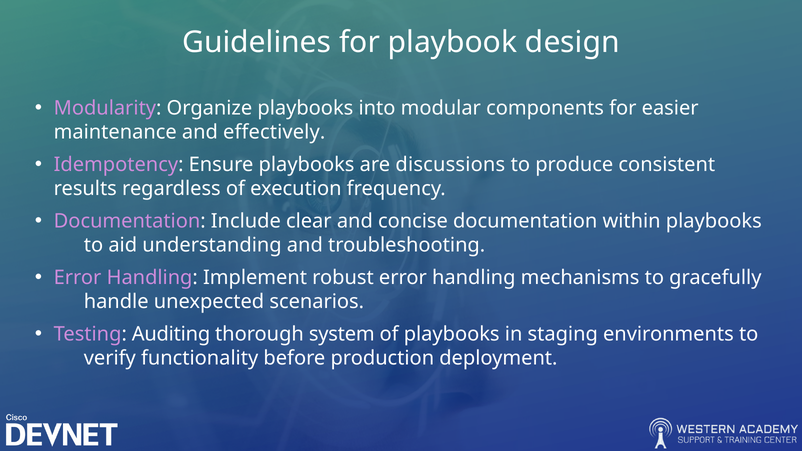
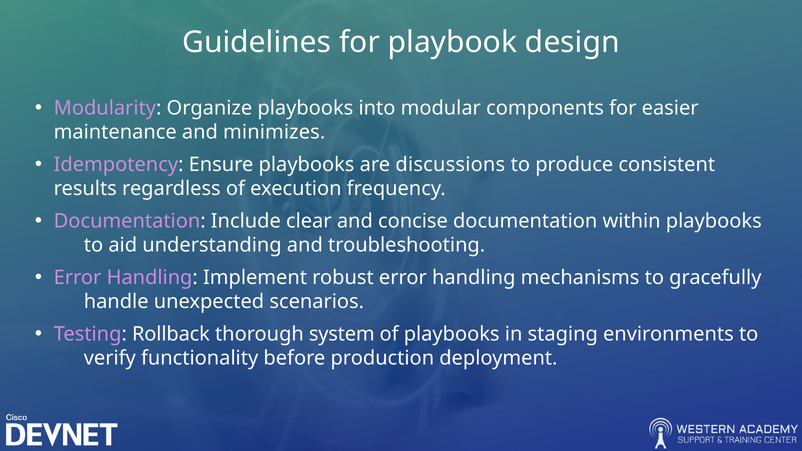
effectively: effectively -> minimizes (274, 132)
Auditing: Auditing -> Rollback (171, 334)
